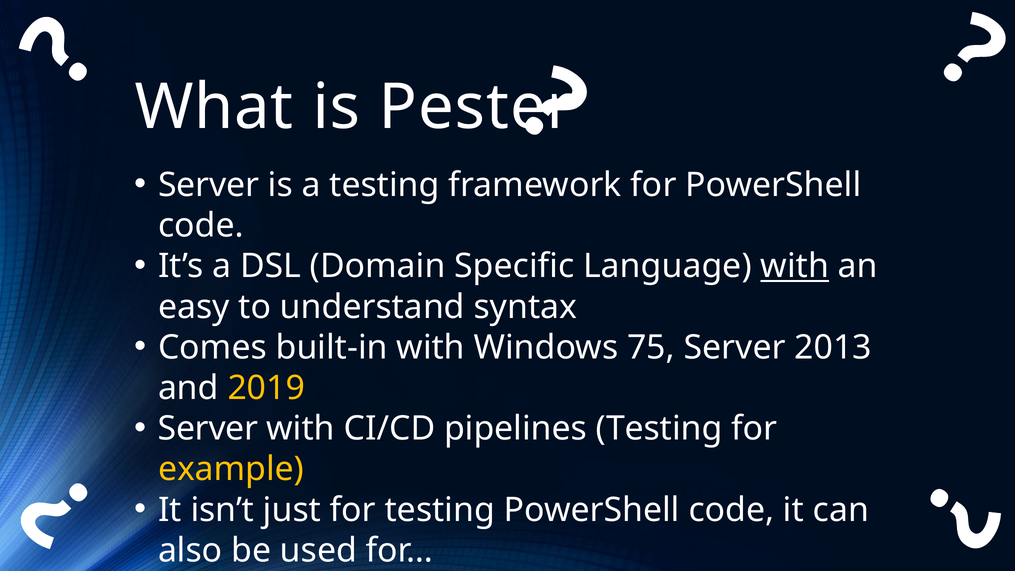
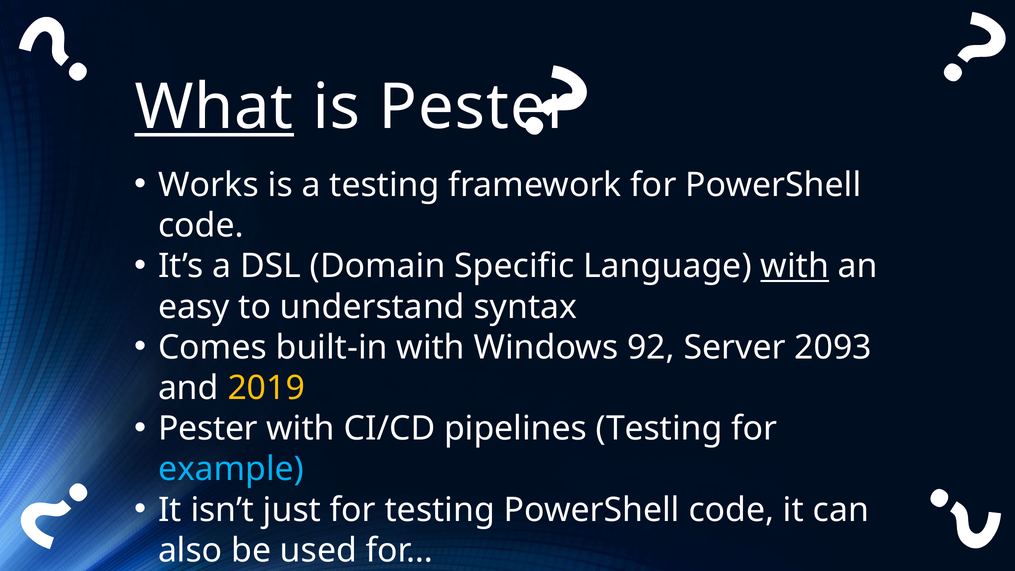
What underline: none -> present (214, 107)
Server: Server -> Works (208, 185)
75: 75 -> 92 (651, 348)
2013: 2013 -> 2093 (833, 348)
Server: Server -> Pester (208, 429)
example colour: yellow -> light blue (231, 469)
